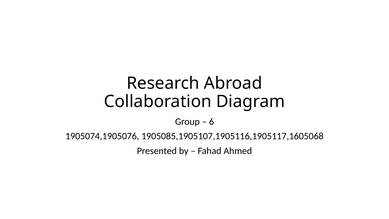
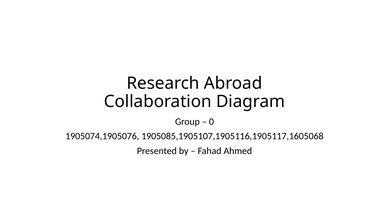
6: 6 -> 0 (211, 122)
